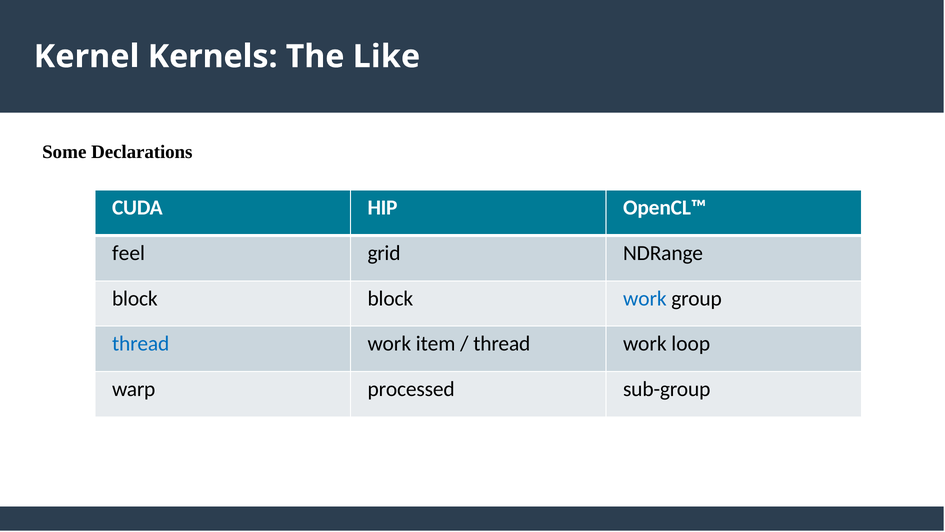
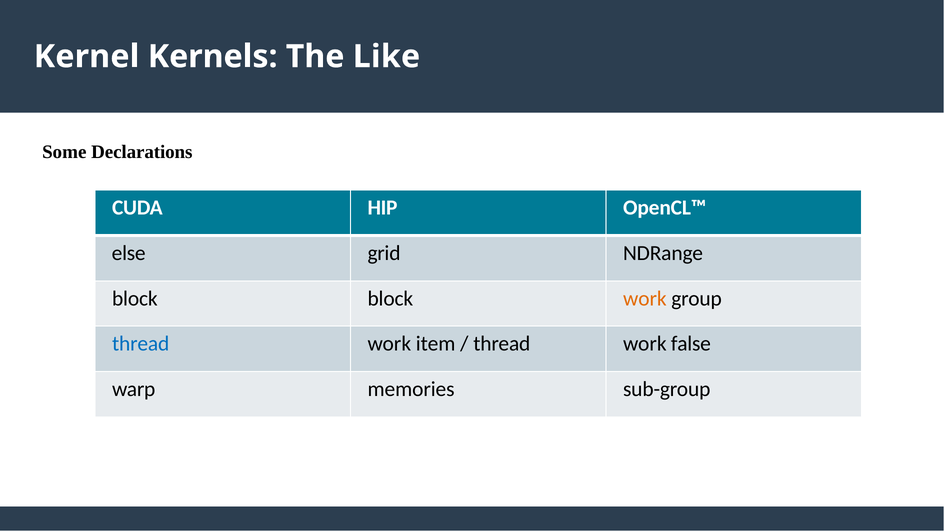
feel: feel -> else (129, 253)
work colour: blue -> orange (645, 298)
loop: loop -> false (691, 344)
processed: processed -> memories (411, 389)
